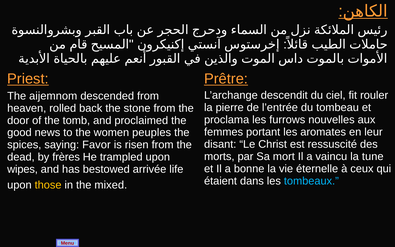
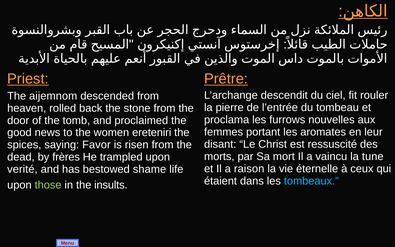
peuples: peuples -> ereteniri (152, 133)
bonne: bonne -> raison (249, 169)
wipes: wipes -> verité (22, 169)
arrivée: arrivée -> shame (150, 169)
those colour: yellow -> light green (48, 185)
mixed: mixed -> insults (111, 185)
